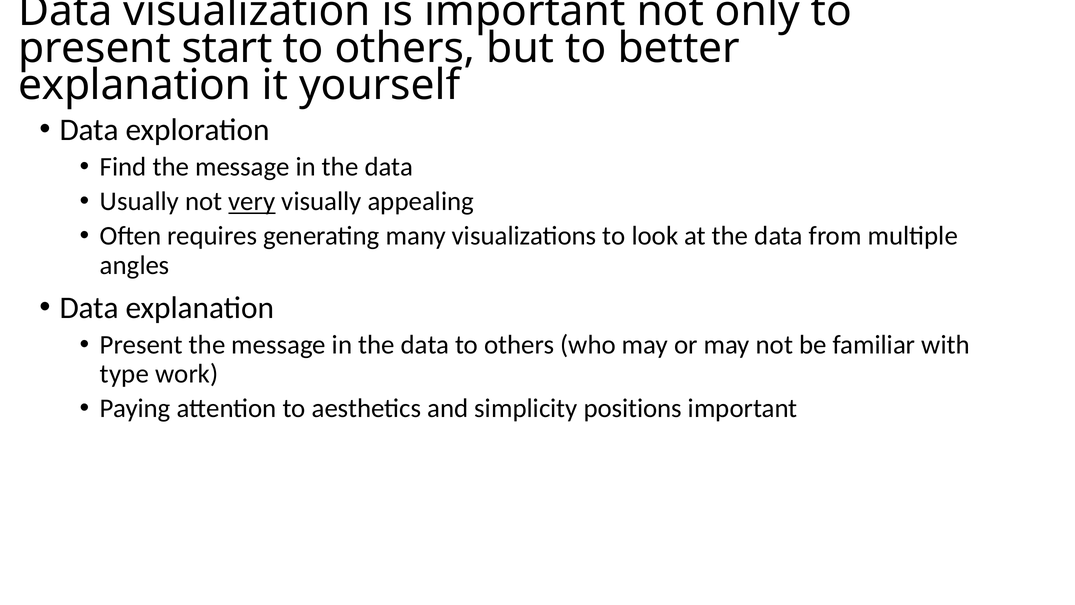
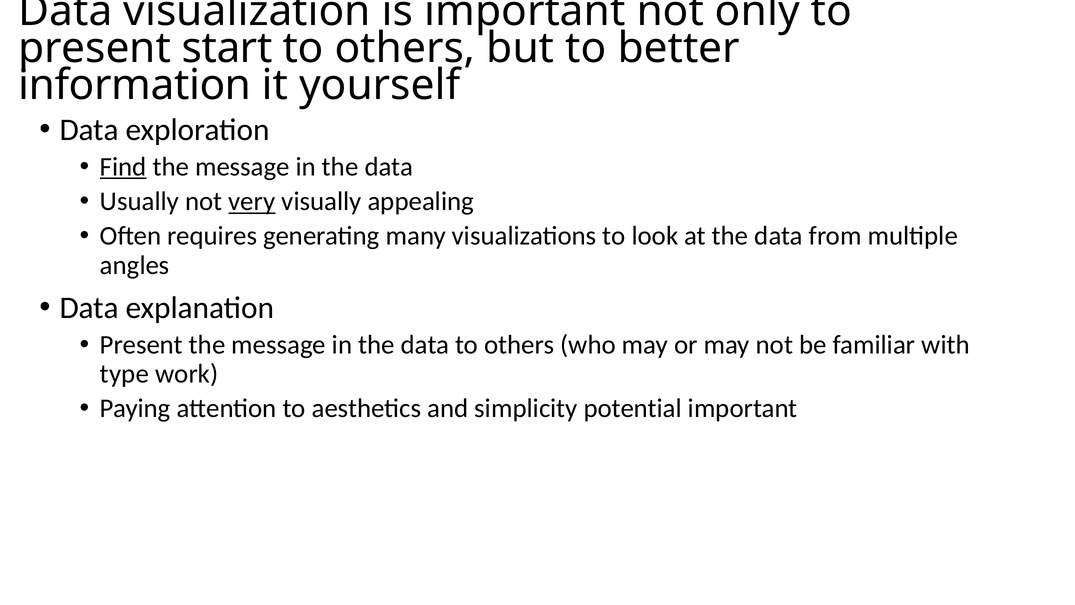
explanation: explanation -> information (135, 85)
Find underline: none -> present (123, 167)
positions: positions -> potential (633, 408)
